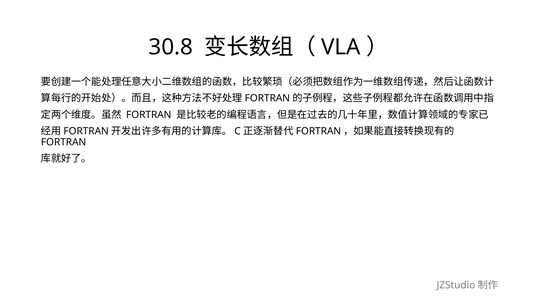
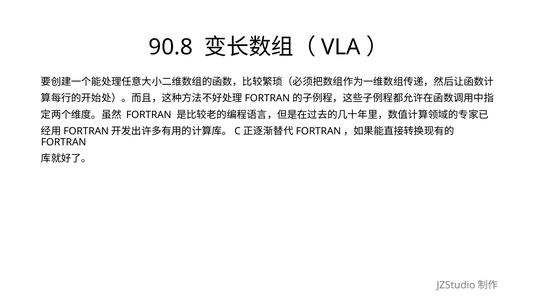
30.8: 30.8 -> 90.8 (171, 47)
